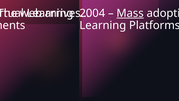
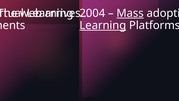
Learning underline: none -> present (103, 25)
